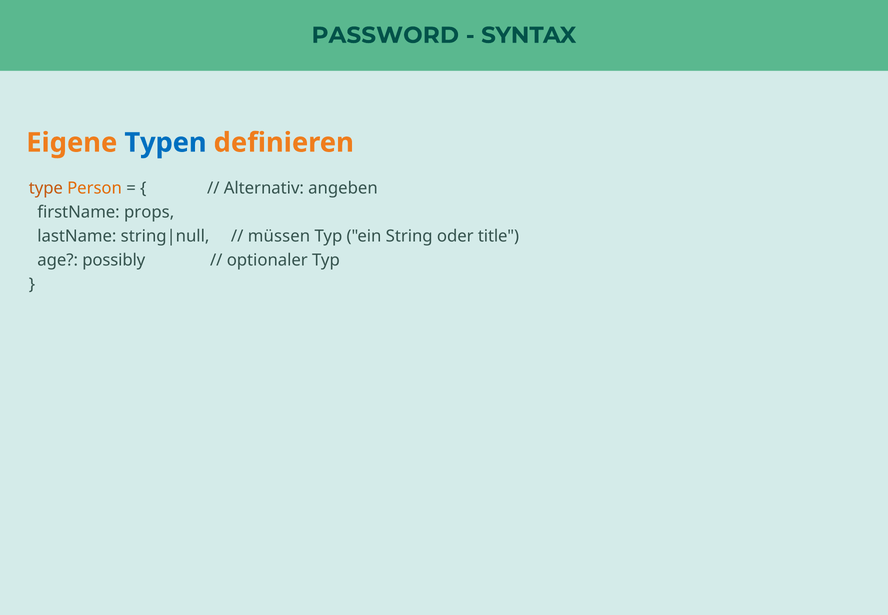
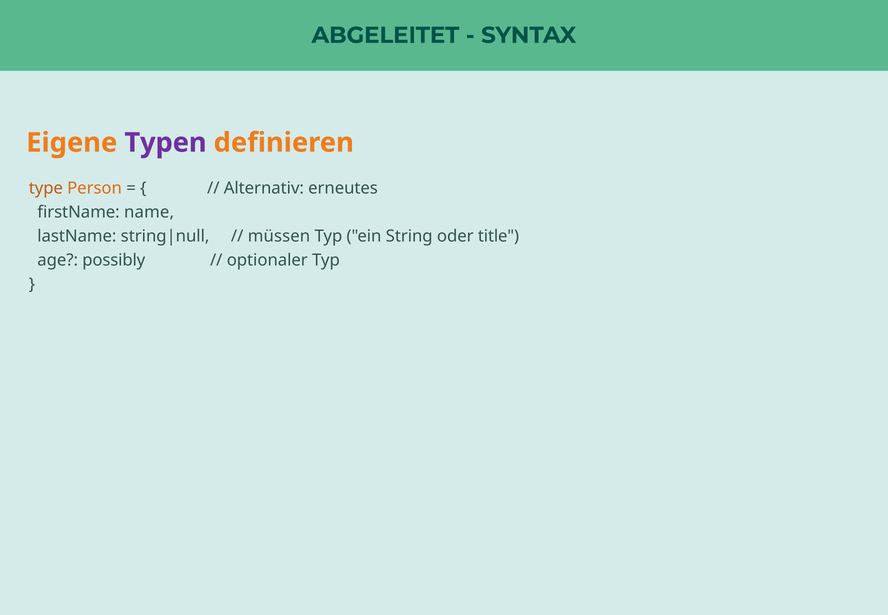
PASSWORD: PASSWORD -> ABGELEITET (385, 35)
Typen colour: blue -> purple (166, 143)
angeben: angeben -> erneutes (343, 188)
props: props -> name (149, 212)
